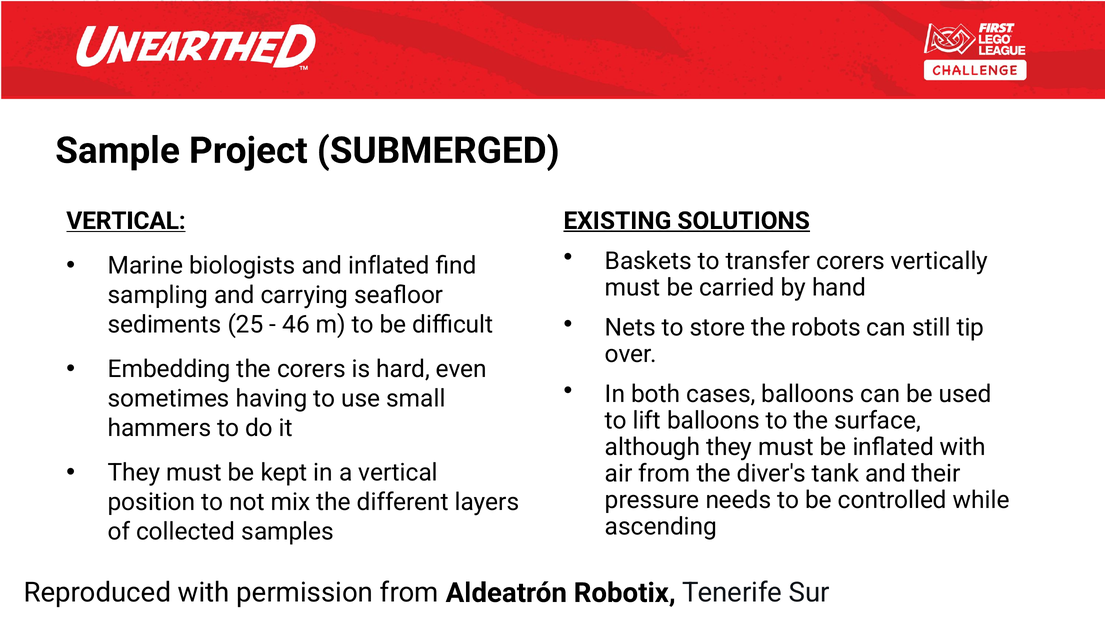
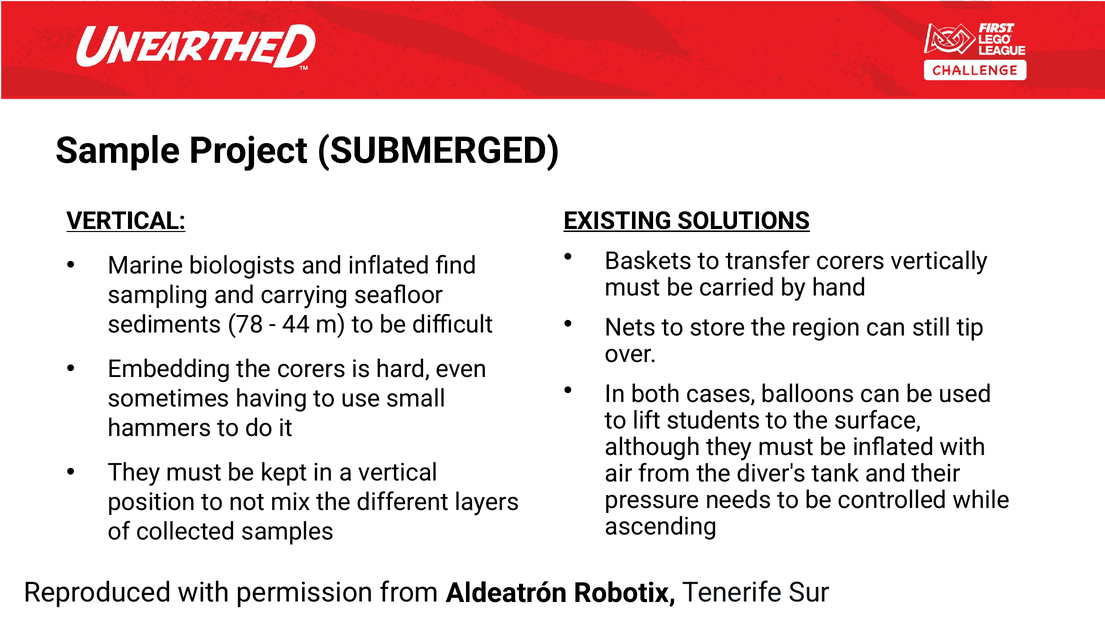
robots: robots -> region (826, 328)
25: 25 -> 78 (246, 325)
46: 46 -> 44 (296, 325)
lift balloons: balloons -> students (714, 421)
